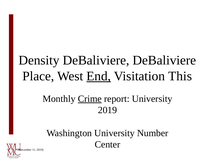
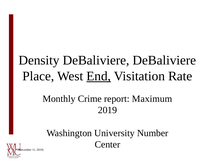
This: This -> Rate (180, 76)
Crime underline: present -> none (90, 99)
report University: University -> Maximum (152, 99)
